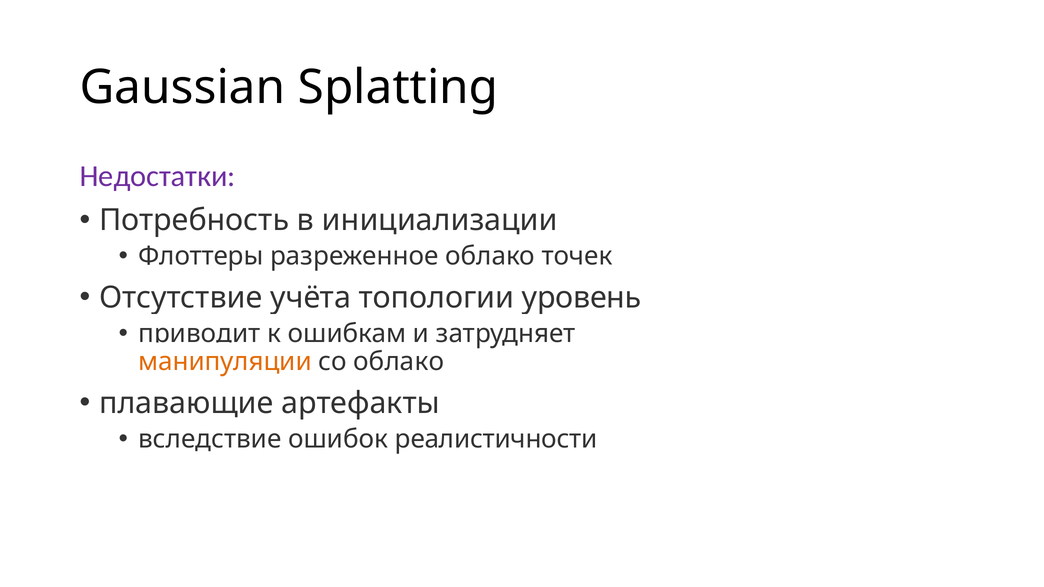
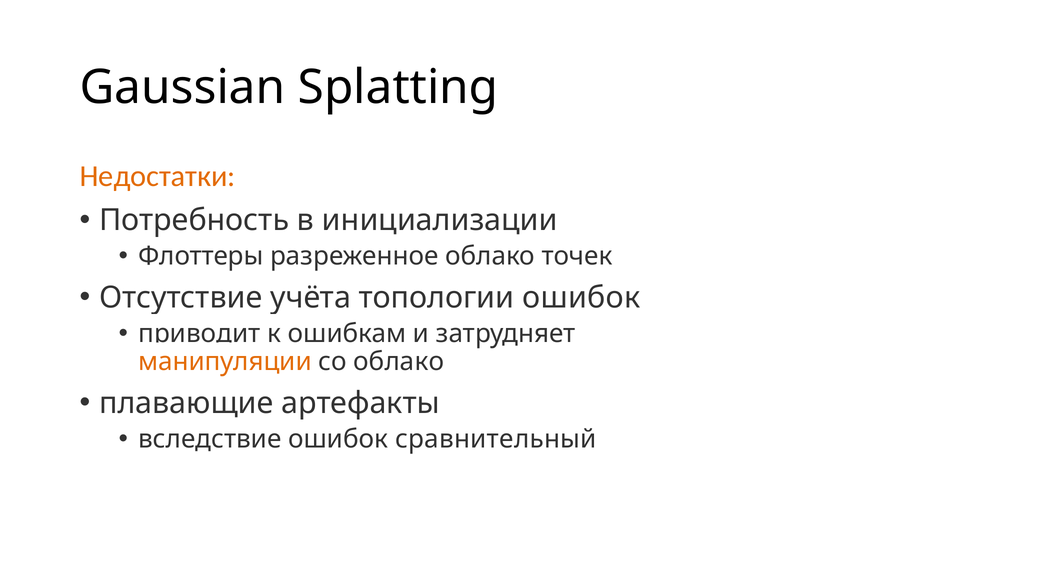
Недостатки colour: purple -> orange (158, 177)
уровень: уровень -> ошибок (581, 298)
реалистичности: реалистичности -> сравнительный (496, 439)
